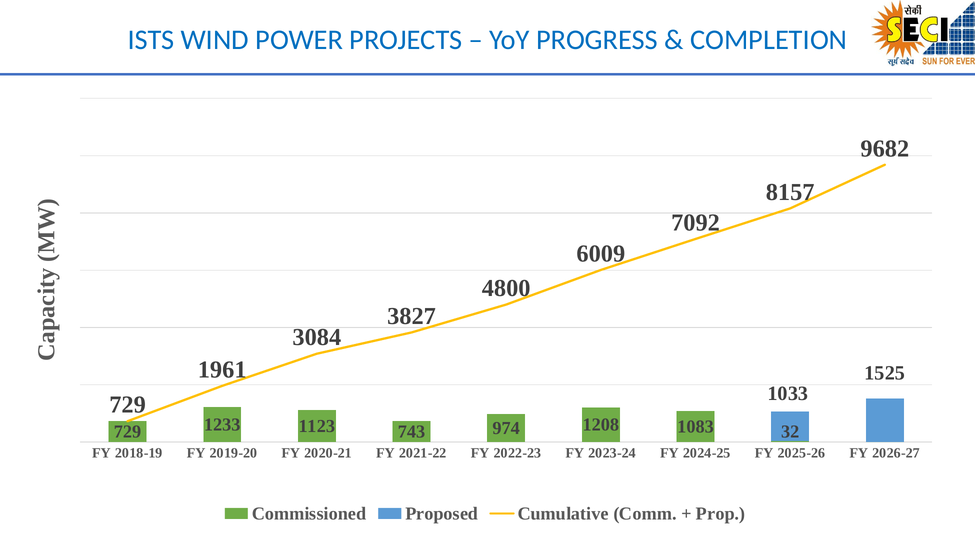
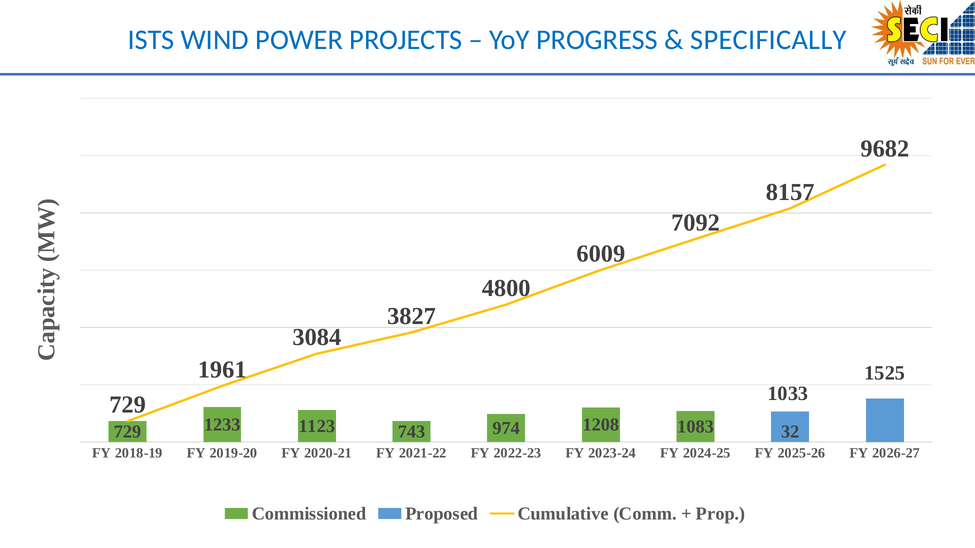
COMPLETION: COMPLETION -> SPECIFICALLY (769, 40)
